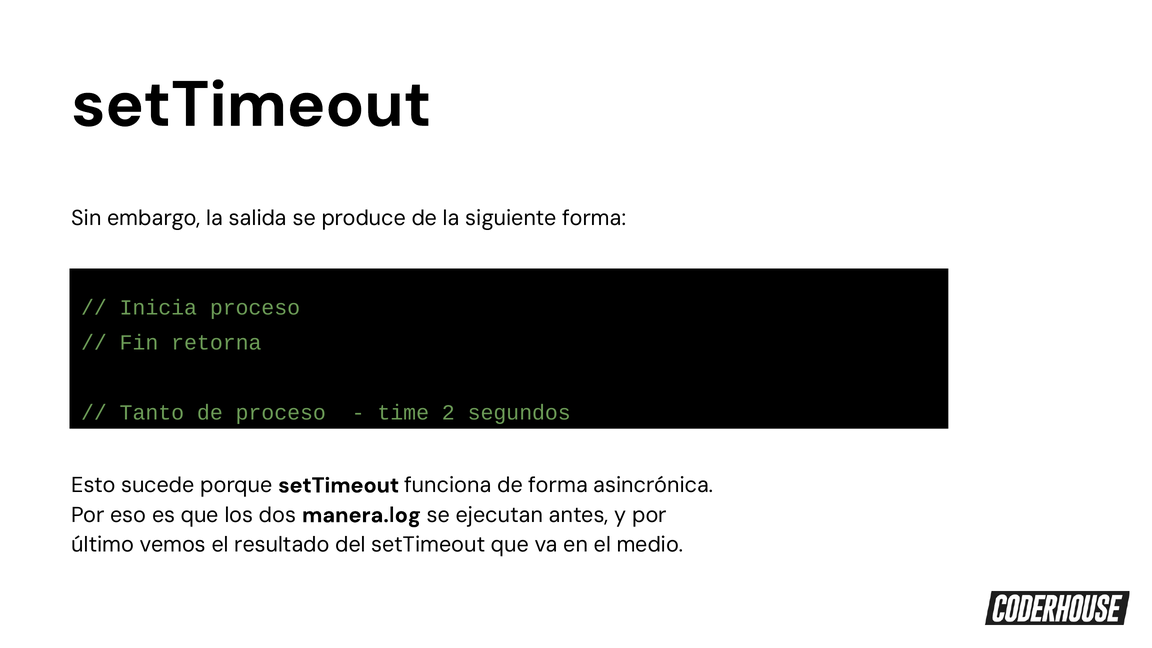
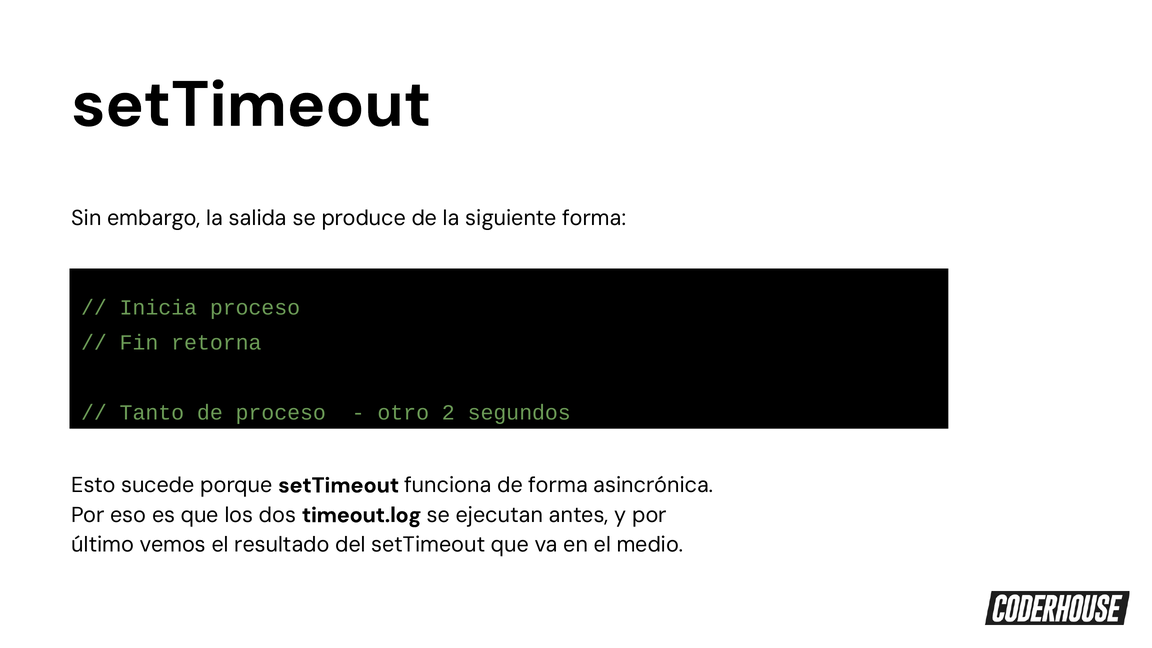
time: time -> otro (403, 412)
manera.log: manera.log -> timeout.log (362, 515)
